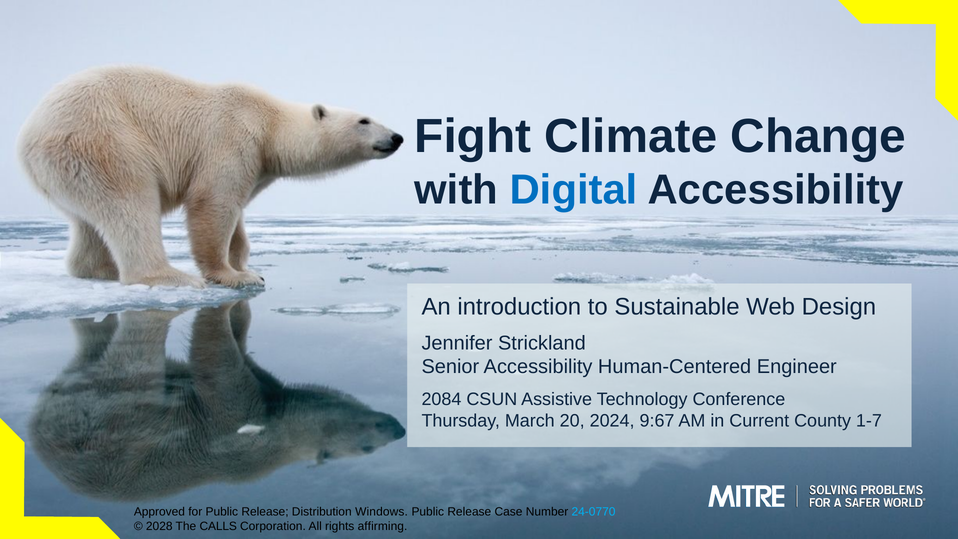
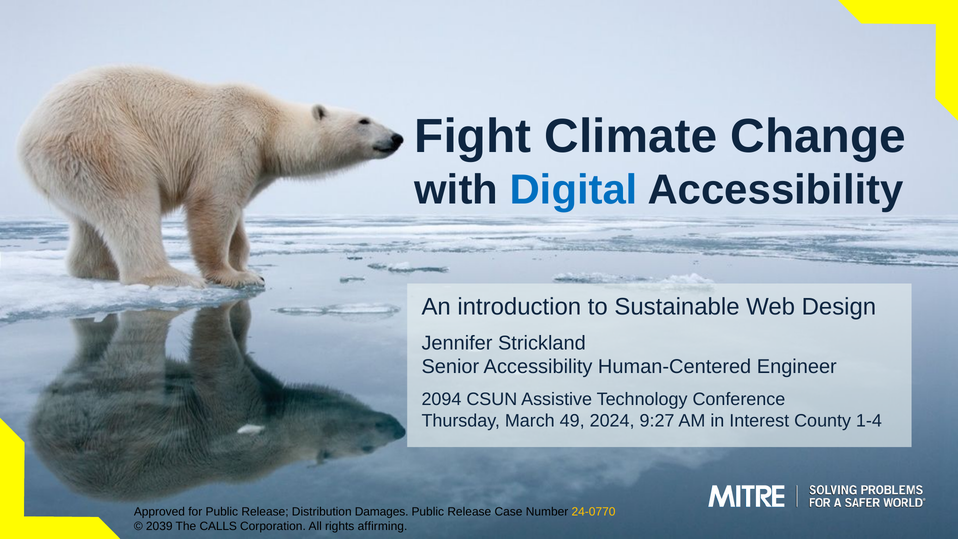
2084: 2084 -> 2094 (441, 399)
20: 20 -> 49 (572, 421)
9:67: 9:67 -> 9:27 (657, 421)
Current: Current -> Interest (759, 421)
1-7: 1-7 -> 1-4 (869, 421)
Windows: Windows -> Damages (382, 512)
24-0770 colour: light blue -> yellow (594, 512)
2028: 2028 -> 2039 (159, 526)
